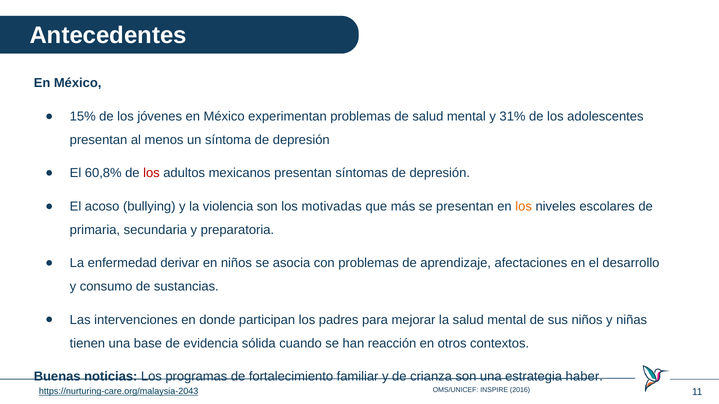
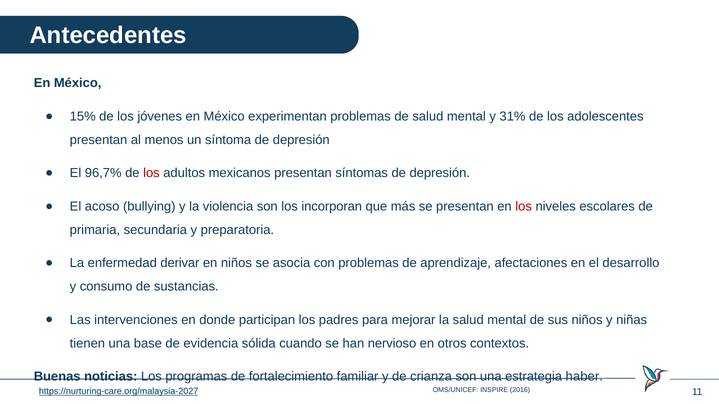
60,8%: 60,8% -> 96,7% (103, 173)
motivadas: motivadas -> incorporan (332, 207)
los colour: orange -> red (524, 207)
reacción: reacción -> nervioso (392, 344)
https://nurturing-care.org/malaysia-2043: https://nurturing-care.org/malaysia-2043 -> https://nurturing-care.org/malaysia-2027 (119, 392)
